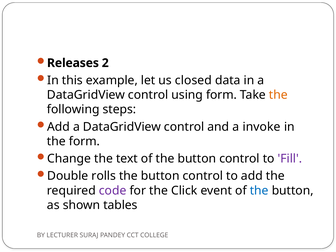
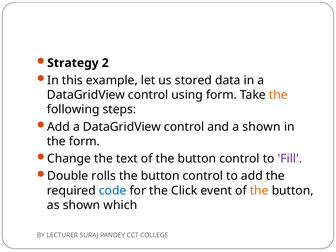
Releases: Releases -> Strategy (73, 63)
closed: closed -> stored (193, 80)
a invoke: invoke -> shown (262, 127)
code colour: purple -> blue (113, 191)
the colour: blue -> orange (259, 191)
tables: tables -> which (120, 205)
